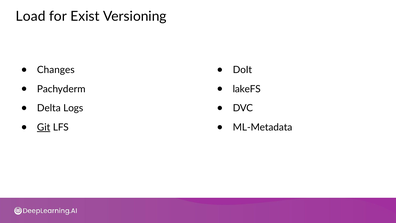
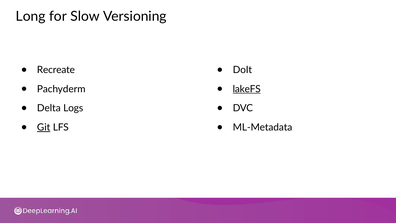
Load: Load -> Long (31, 16)
Exist: Exist -> Slow (85, 16)
Changes: Changes -> Recreate (56, 70)
lakeFS underline: none -> present (247, 89)
